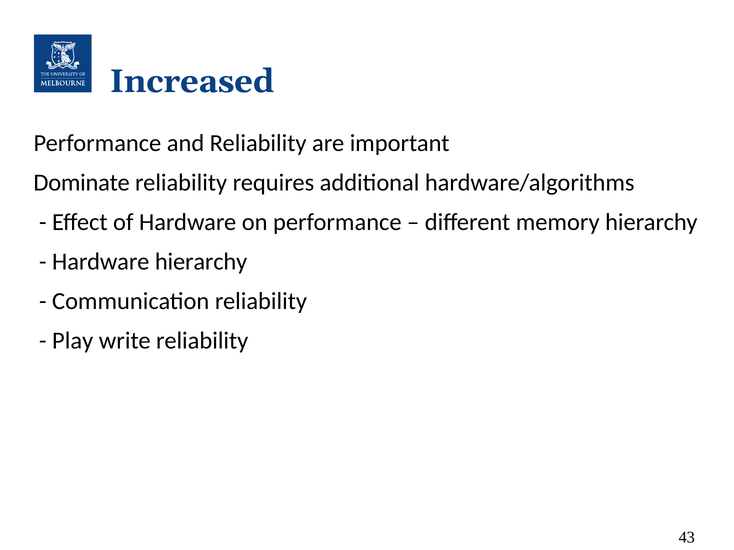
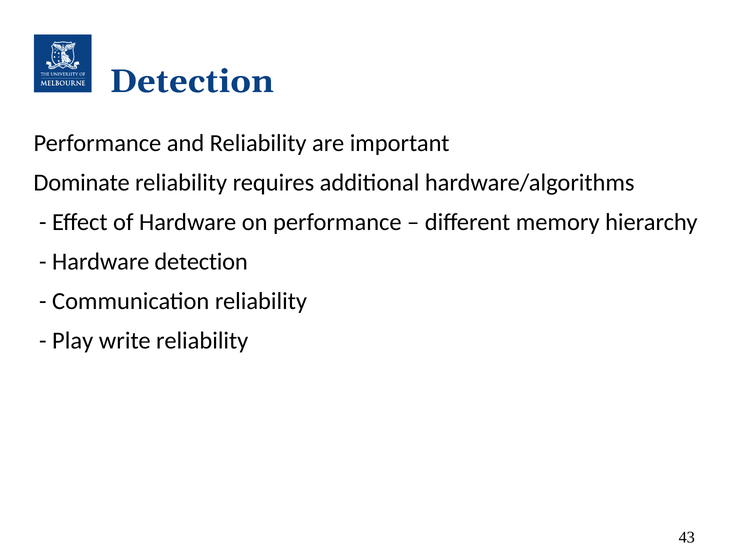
Increased: Increased -> Detection (192, 81)
Hardware hierarchy: hierarchy -> detection (201, 262)
